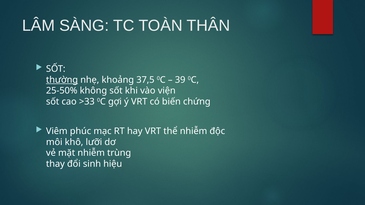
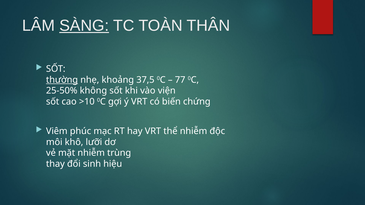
SÀNG underline: none -> present (84, 26)
39: 39 -> 77 (180, 80)
>33: >33 -> >10 (87, 102)
